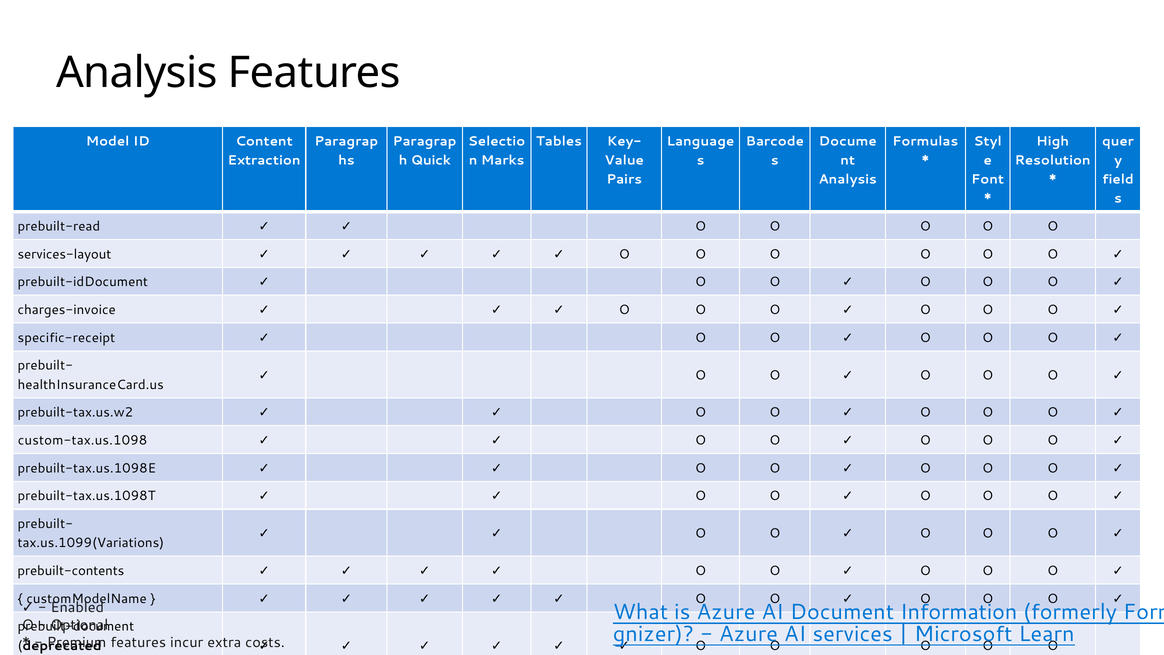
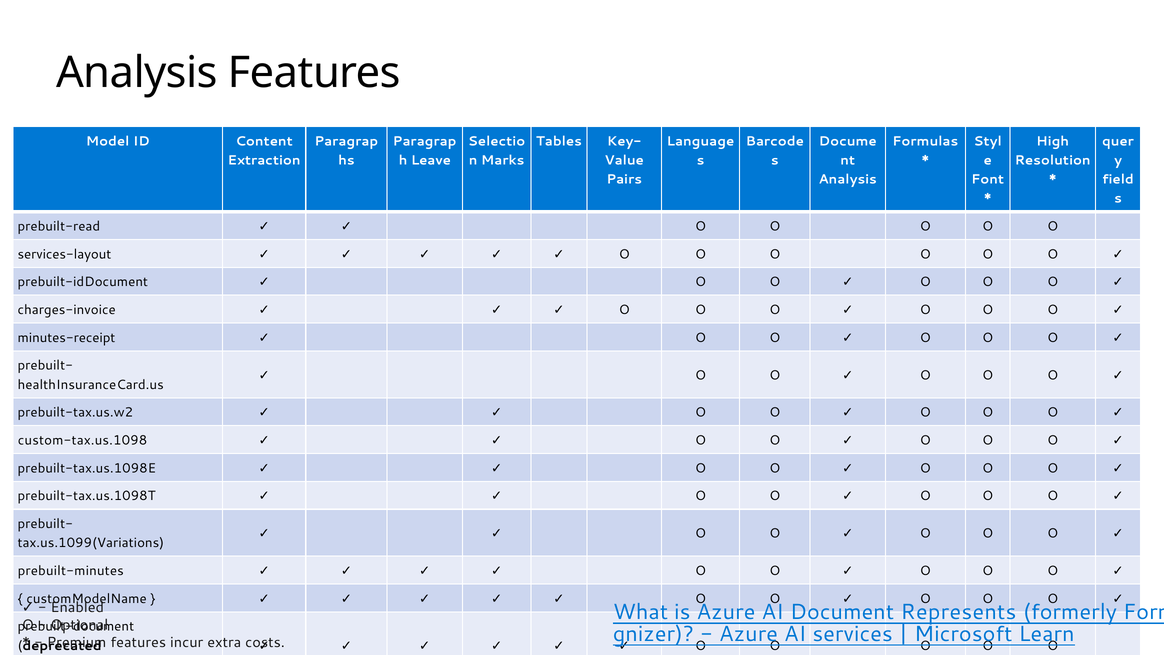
Quick: Quick -> Leave (431, 160)
specific-receipt: specific-receipt -> minutes-receipt (66, 338)
prebuilt-contents: prebuilt-contents -> prebuilt-minutes (71, 571)
Information: Information -> Represents (958, 612)
